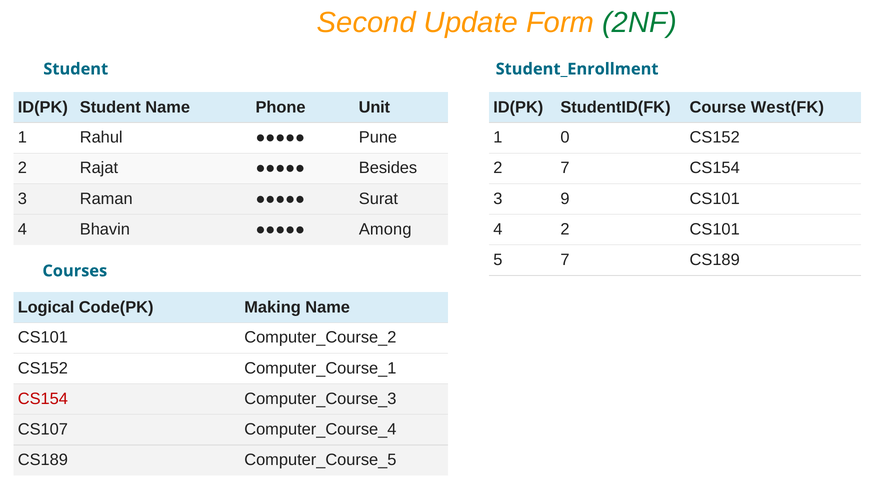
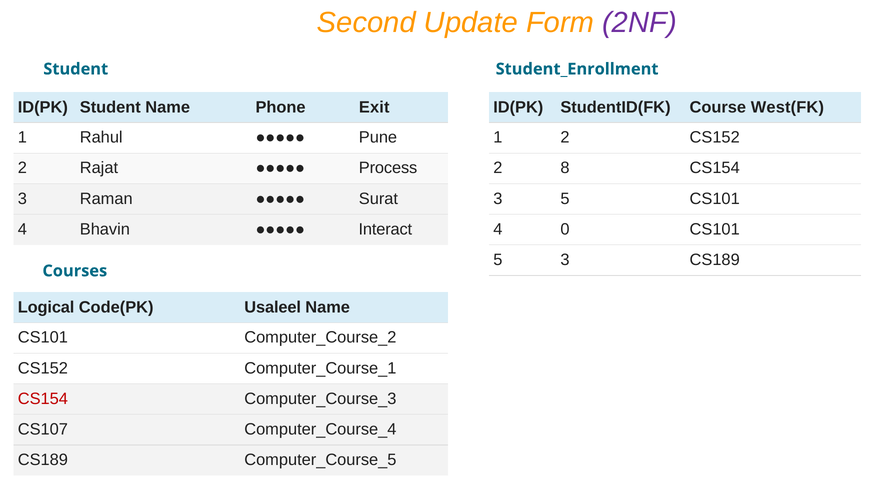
2NF colour: green -> purple (639, 23)
Unit: Unit -> Exit (374, 108)
1 0: 0 -> 2 (565, 137)
Besides: Besides -> Process (388, 168)
2 7: 7 -> 8 (565, 168)
3 9: 9 -> 5 (565, 199)
Among: Among -> Interact (385, 229)
4 2: 2 -> 0 (565, 229)
5 7: 7 -> 3 (565, 260)
Making: Making -> Usaleel (273, 308)
